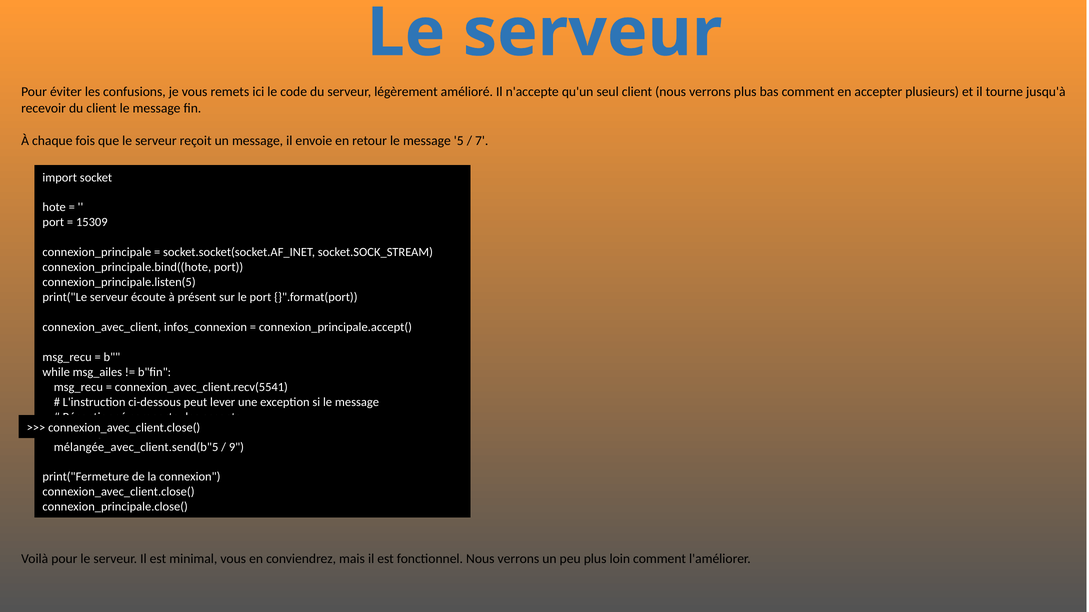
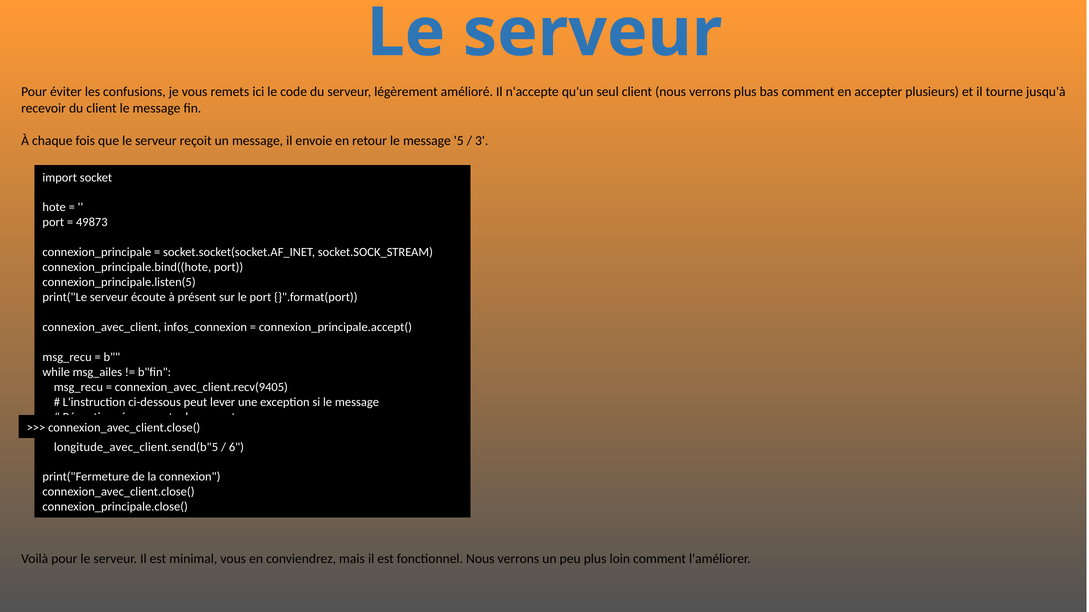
7: 7 -> 3 (482, 141)
15309: 15309 -> 49873 (92, 223)
connexion_avec_client.recv(5541: connexion_avec_client.recv(5541 -> connexion_avec_client.recv(9405 (201, 387)
mélangée_avec_client.send(b"5: mélangée_avec_client.send(b"5 -> longitude_avec_client.send(b"5 (136, 447)
9: 9 -> 6 (236, 447)
